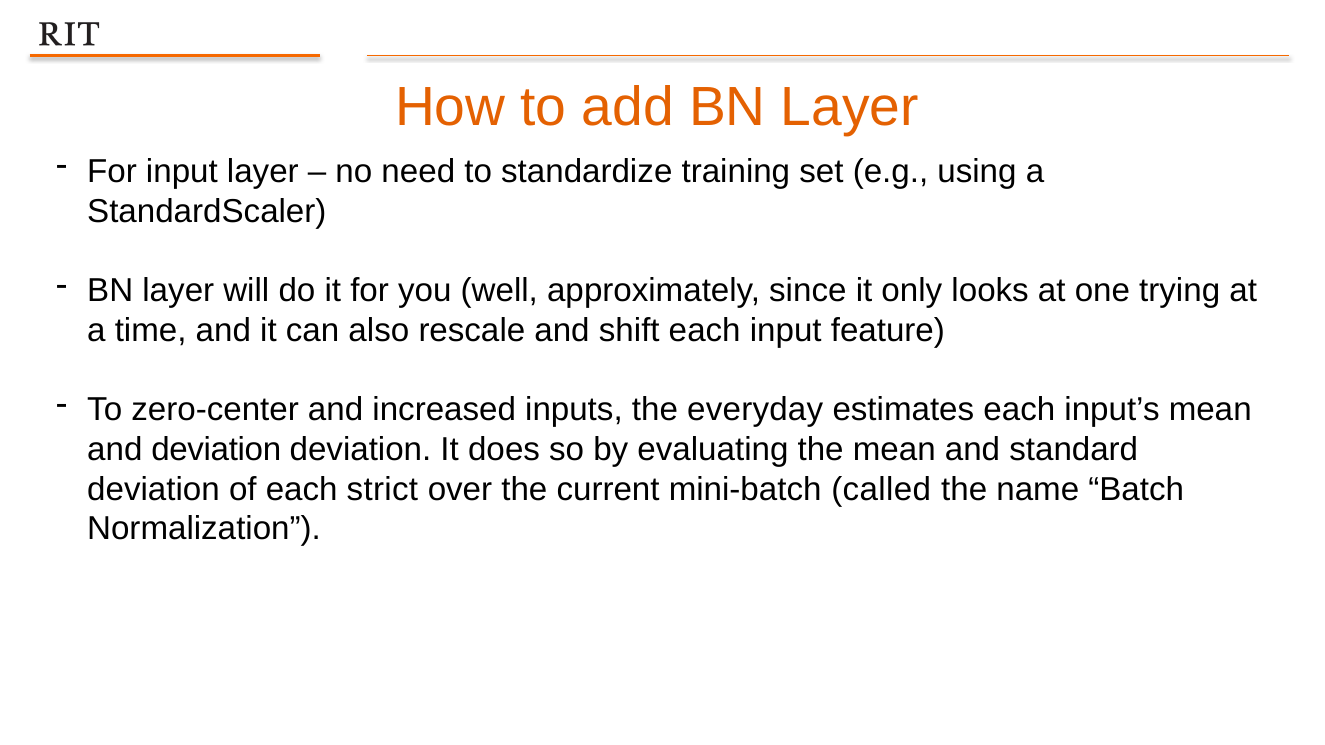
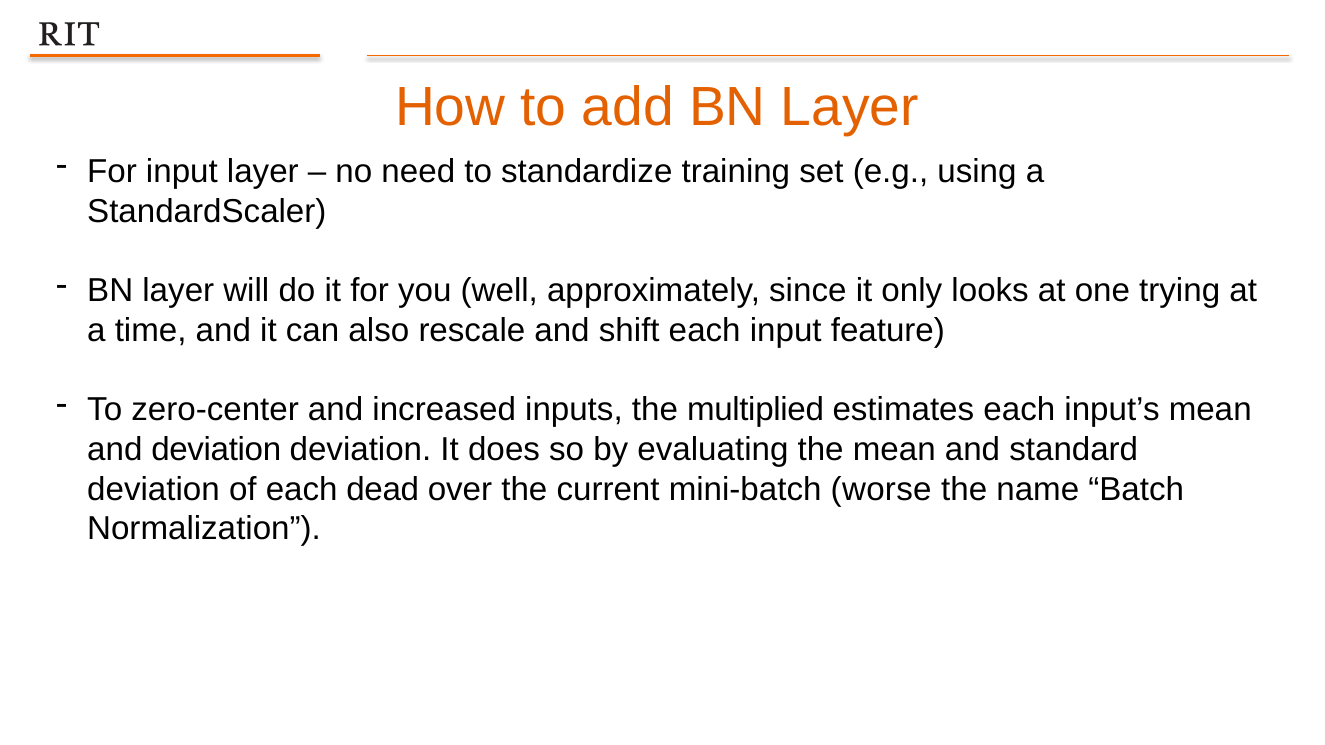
everyday: everyday -> multiplied (755, 410)
strict: strict -> dead (383, 489)
called: called -> worse (881, 489)
